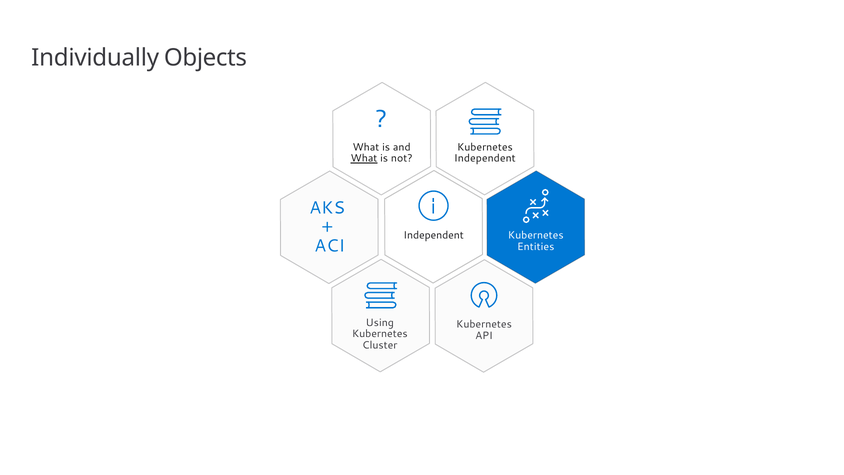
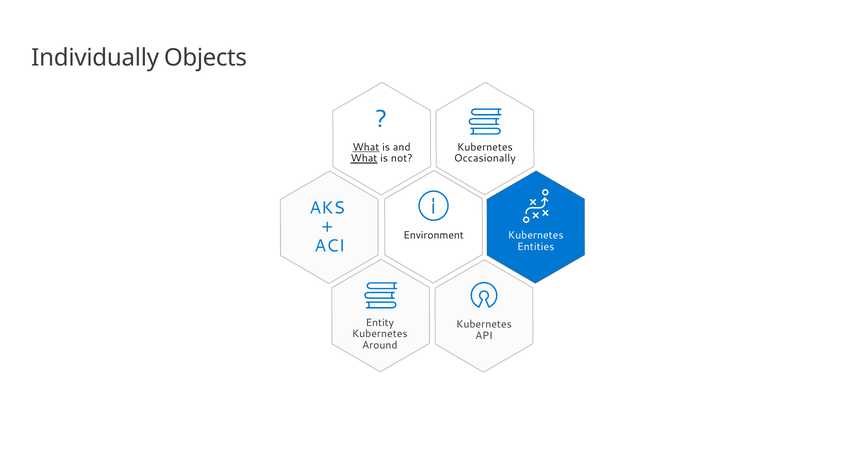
What underline: none -> present (366, 147)
Independent: Independent -> Occasionally (485, 158)
Independent: Independent -> Environment (434, 235)
Using: Using -> Entity (380, 322)
Cluster: Cluster -> Around (380, 345)
